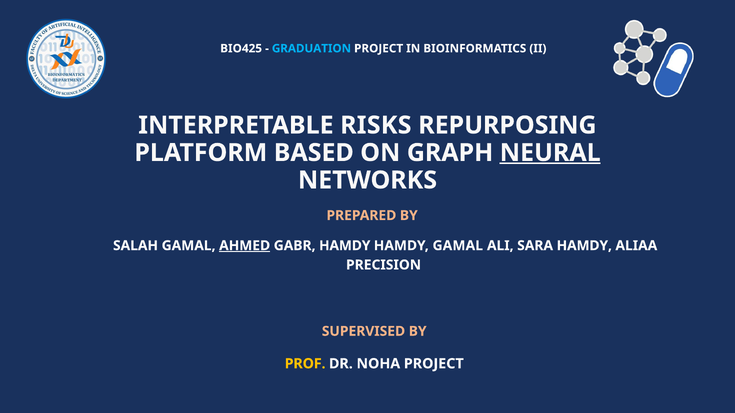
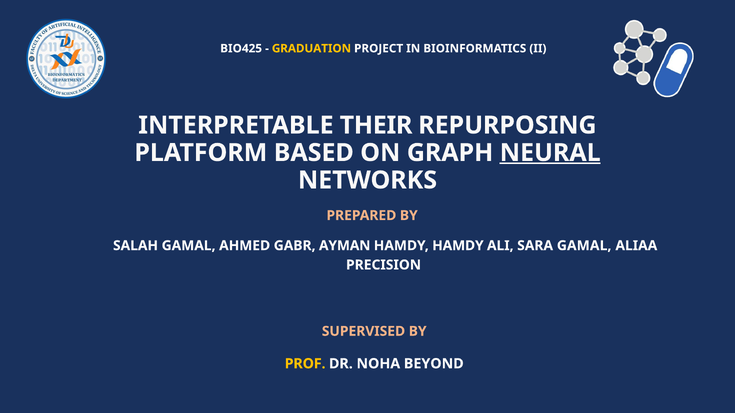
GRADUATION colour: light blue -> yellow (311, 49)
RISKS: RISKS -> THEIR (376, 125)
AHMED underline: present -> none (245, 246)
GABR HAMDY: HAMDY -> AYMAN (345, 246)
HAMDY GAMAL: GAMAL -> HAMDY (458, 246)
SARA HAMDY: HAMDY -> GAMAL (584, 246)
NOHA PROJECT: PROJECT -> BEYOND (434, 364)
